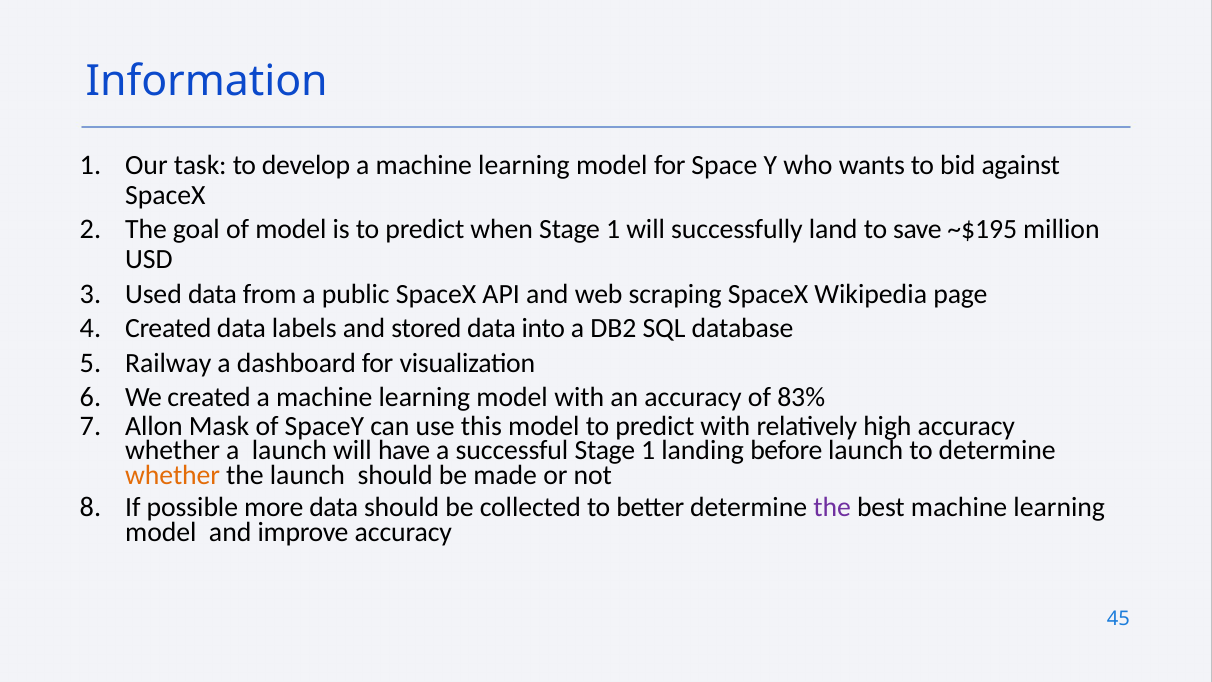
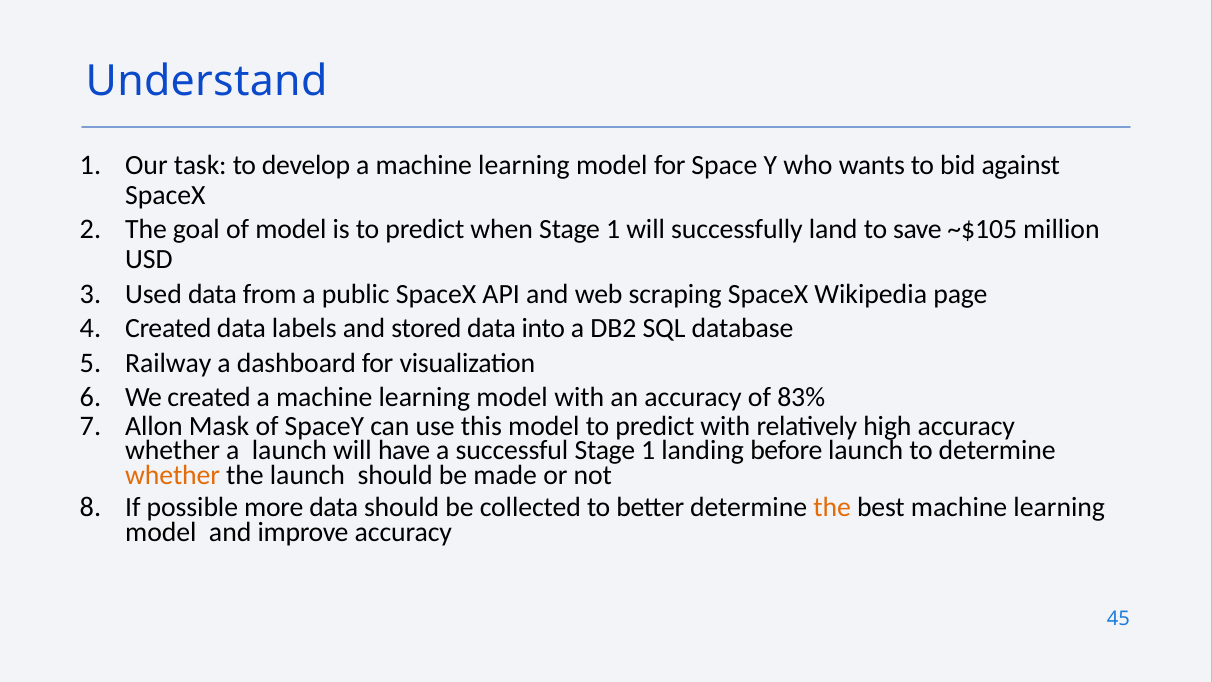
Information: Information -> Understand (207, 81)
~$195: ~$195 -> ~$105 (982, 229)
the colour: purple -> orange (832, 507)
